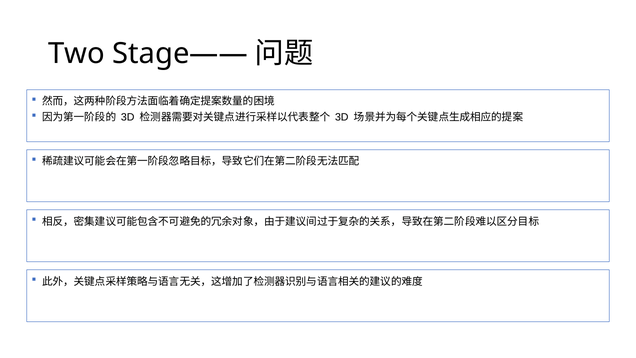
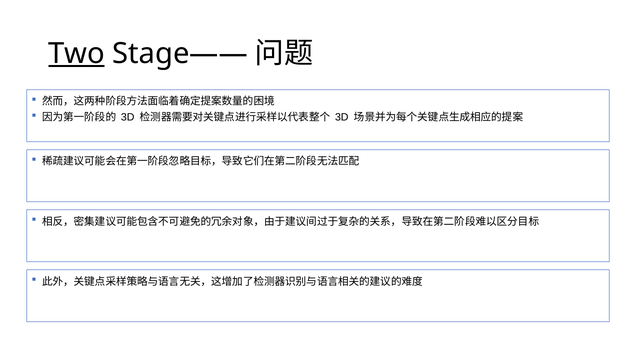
Two underline: none -> present (77, 53)
